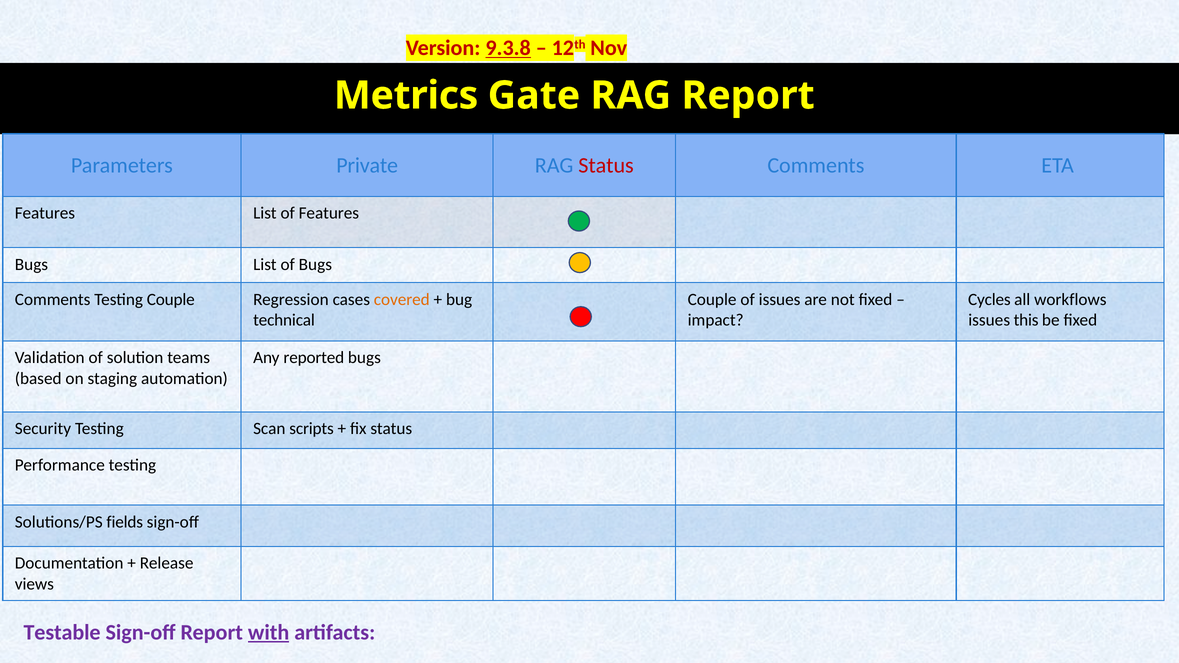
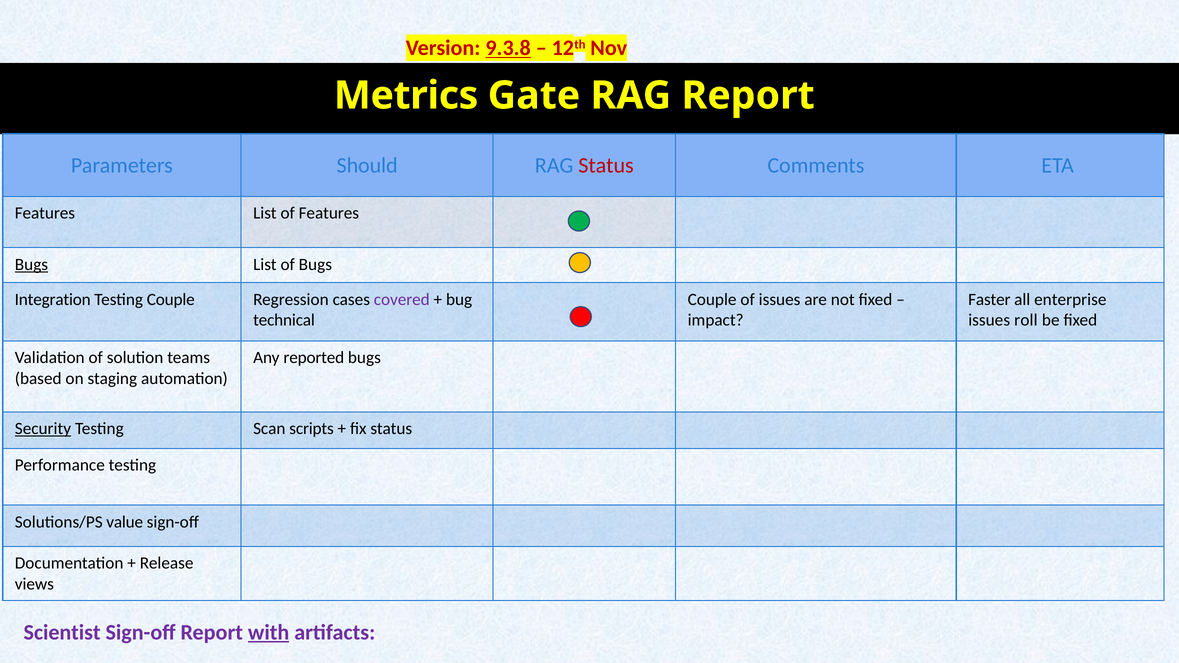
Private: Private -> Should (367, 165)
Bugs underline: none -> present (31, 264)
Comments: Comments -> Integration (53, 299)
covered colour: orange -> purple (402, 299)
Cycles: Cycles -> Faster (989, 299)
workflows: workflows -> enterprise (1070, 299)
this: this -> roll (1026, 320)
Security underline: none -> present (43, 429)
fields: fields -> value (125, 522)
Testable: Testable -> Scientist (62, 633)
